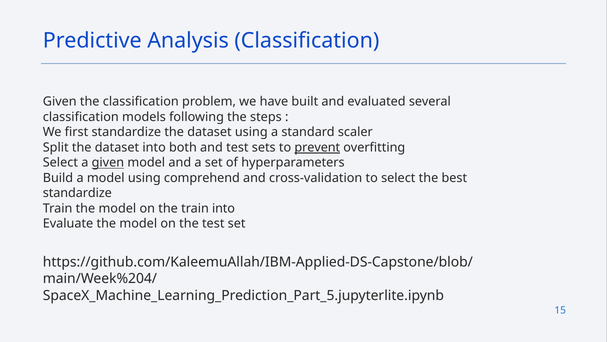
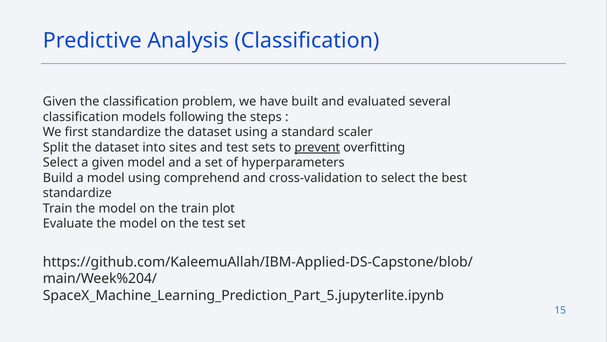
both: both -> sites (183, 147)
given underline: present -> none (108, 162)
train into: into -> plot (223, 208)
